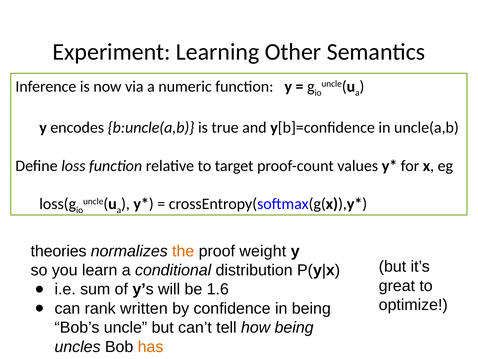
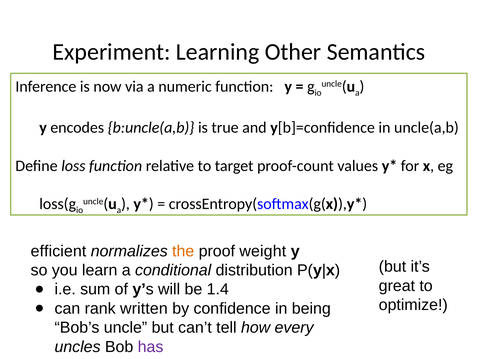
theories: theories -> efficient (58, 251)
1.6: 1.6 -> 1.4 (218, 289)
how being: being -> every (294, 327)
has colour: orange -> purple (151, 346)
